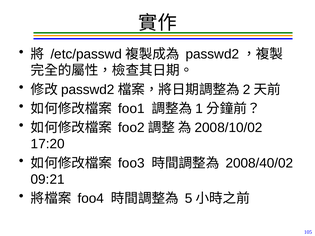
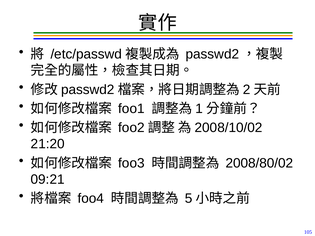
17:20: 17:20 -> 21:20 (48, 144)
2008/40/02: 2008/40/02 -> 2008/80/02 (259, 163)
